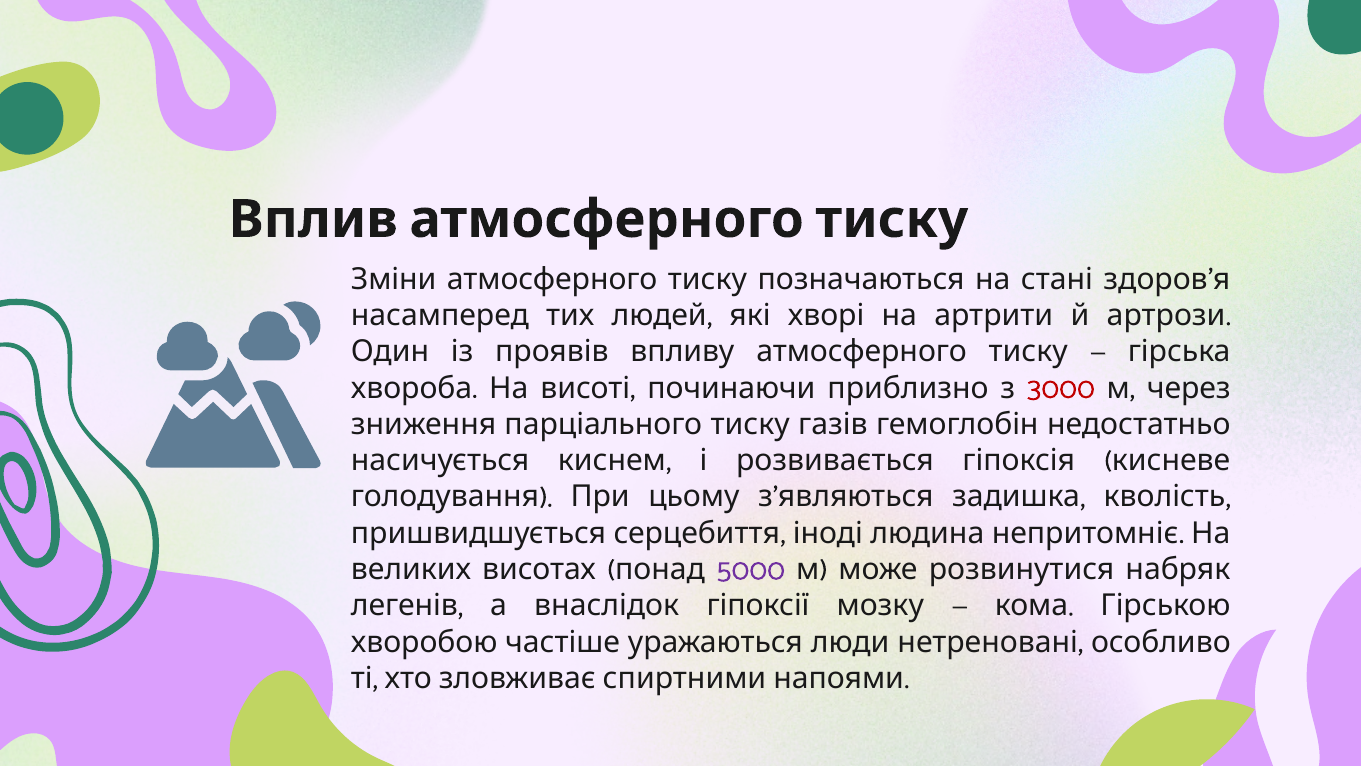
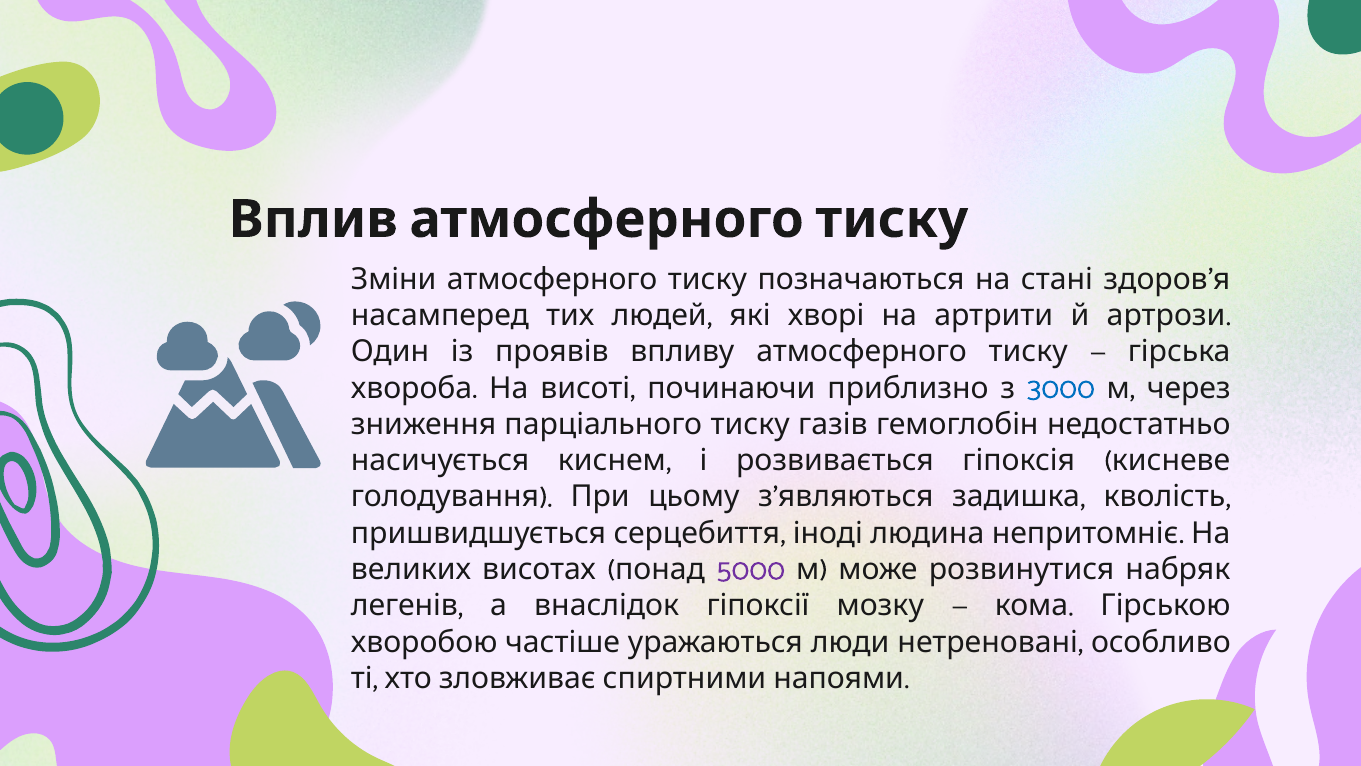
3000 colour: red -> blue (1061, 388)
